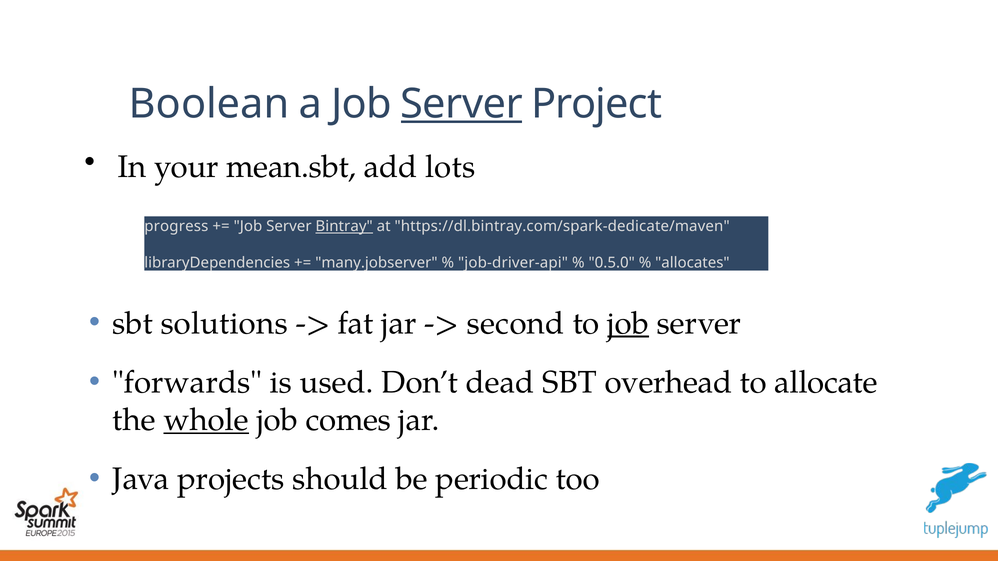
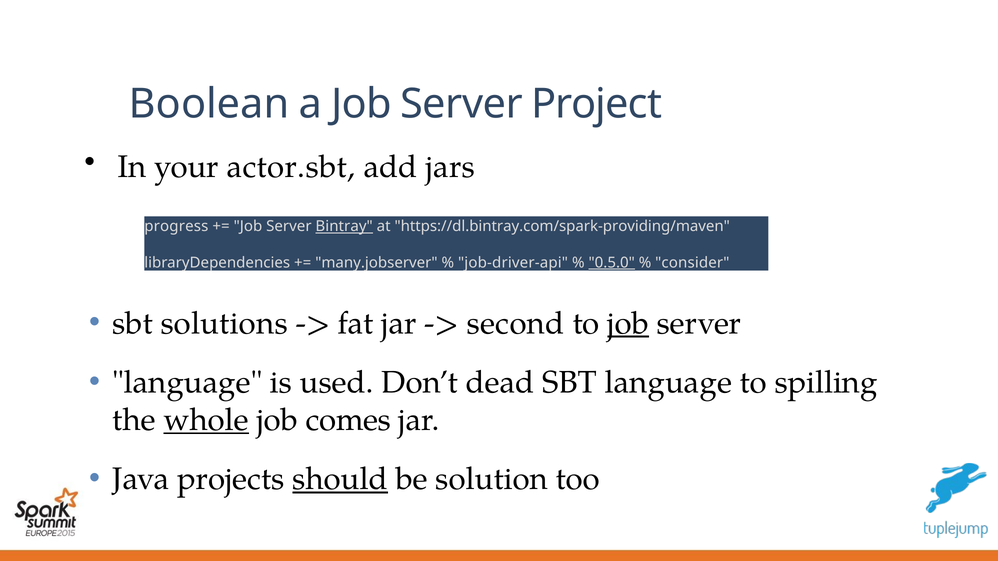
Server underline: present -> none (462, 104)
mean.sbt: mean.sbt -> actor.sbt (291, 167)
lots: lots -> jars (450, 167)
https://dl.bintray.com/spark-dedicate/maven: https://dl.bintray.com/spark-dedicate/maven -> https://dl.bintray.com/spark-providing/maven (562, 227)
0.5.0 underline: none -> present (612, 263)
allocates: allocates -> consider (692, 263)
forwards: forwards -> language (187, 383)
SBT overhead: overhead -> language (668, 383)
allocate: allocate -> spilling (826, 383)
should underline: none -> present (340, 479)
periodic: periodic -> solution (492, 479)
